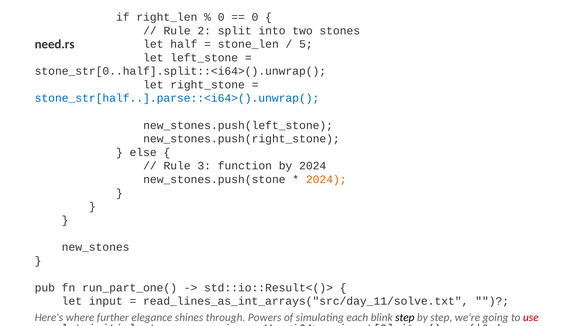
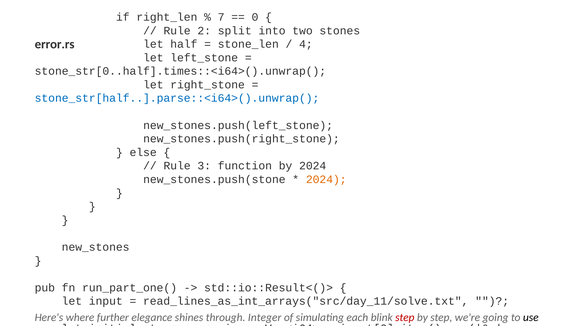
0: 0 -> 7 (221, 17)
need.rs: need.rs -> error.rs (55, 44)
5: 5 -> 4 (306, 44)
stone_str[0..half].split::<i64>().unwrap(: stone_str[0..half].split::<i64>().unwrap( -> stone_str[0..half].times::<i64>().unwrap( (180, 71)
through Powers: Powers -> Integer (265, 318)
step colour: black -> red (405, 318)
use colour: red -> black (531, 318)
